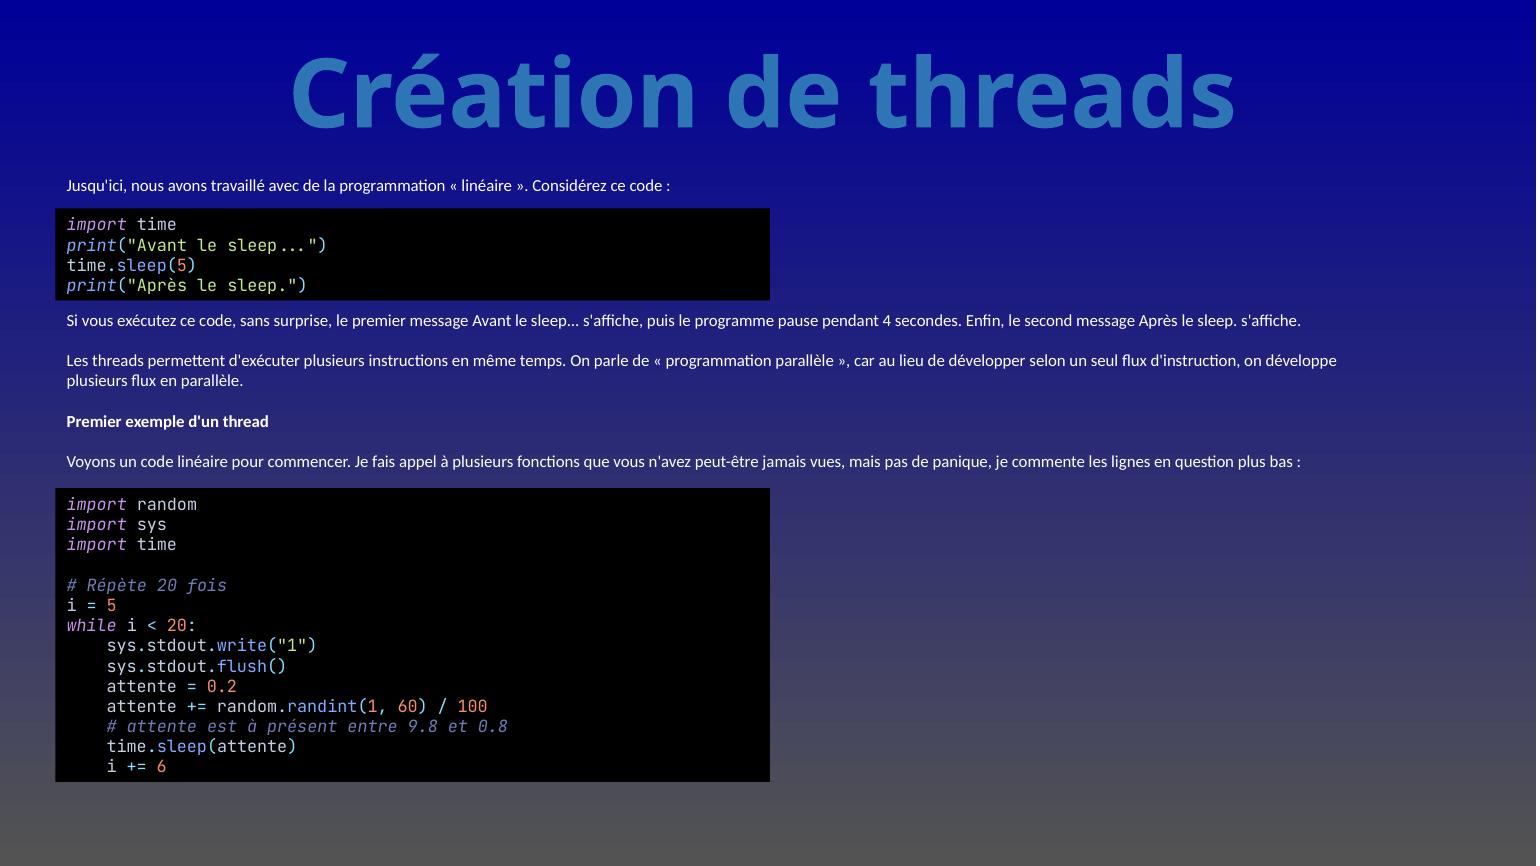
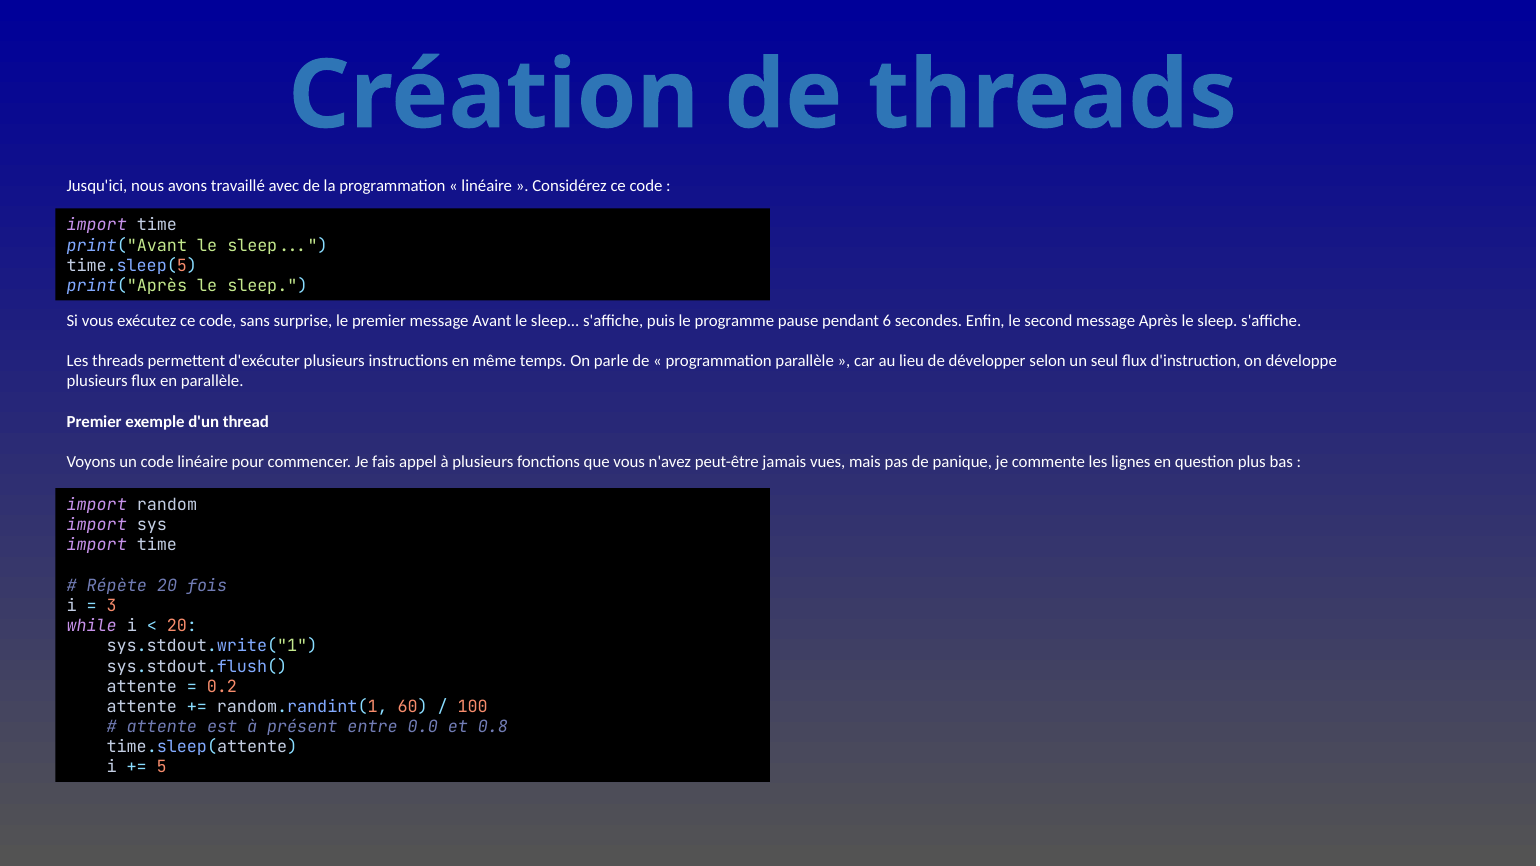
4: 4 -> 6 (887, 321)
5: 5 -> 3 (112, 606)
9.8: 9.8 -> 0.0 (423, 727)
6: 6 -> 5 (162, 768)
